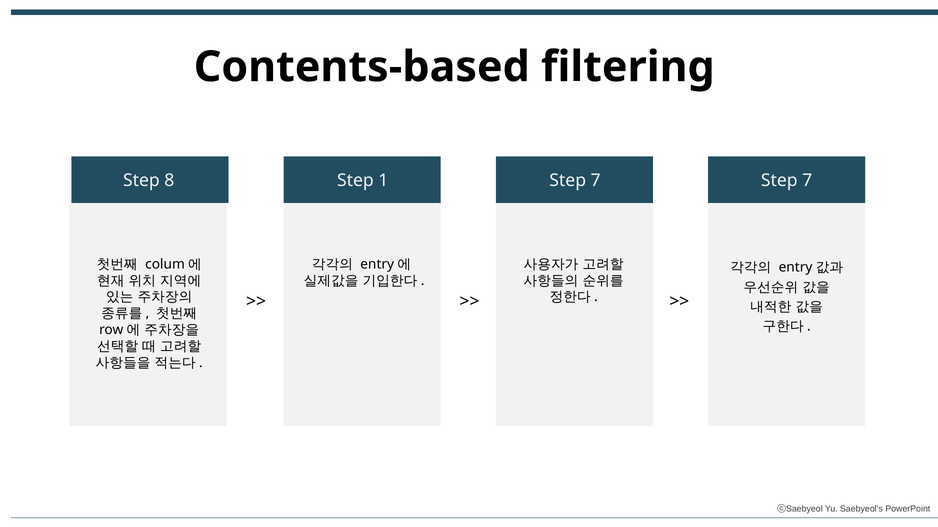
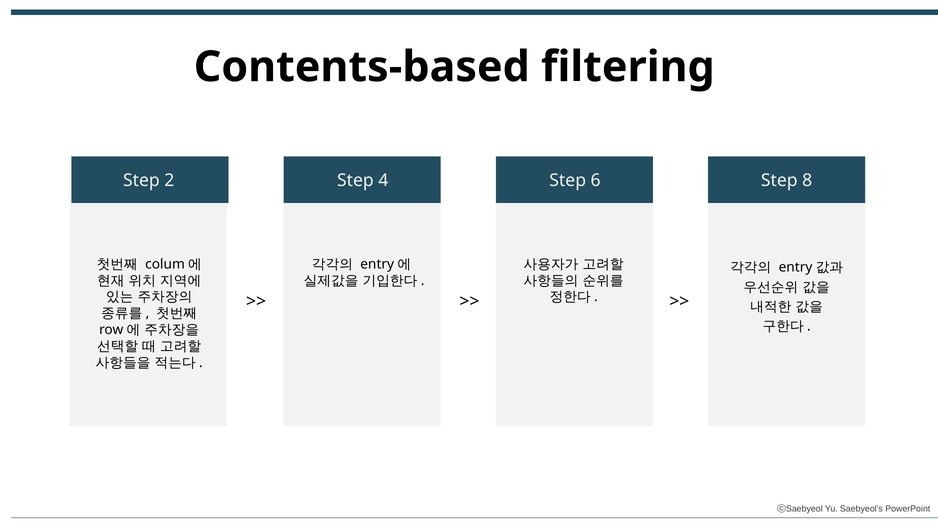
8: 8 -> 2 (169, 181)
1: 1 -> 4 (383, 181)
7: 7 -> 6 (596, 181)
7: 7 -> 8 (807, 181)
